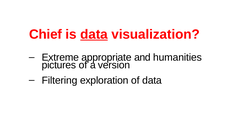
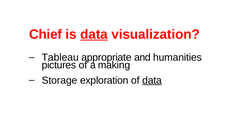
Extreme: Extreme -> Tableau (60, 57)
version: version -> making (114, 65)
Filtering: Filtering -> Storage (60, 80)
data underline: none -> present (152, 80)
